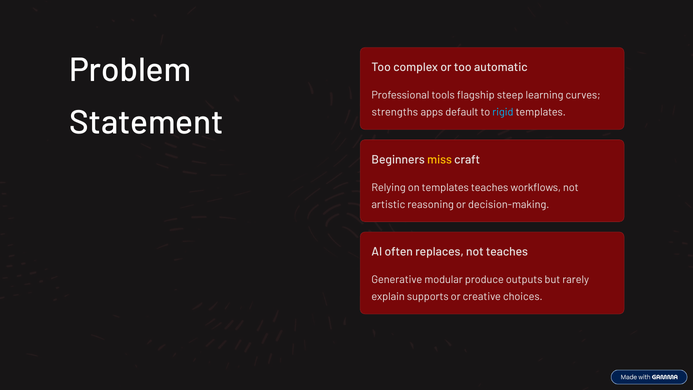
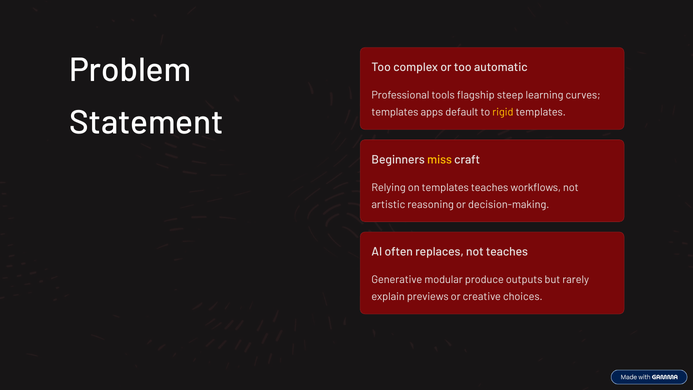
strengths: strengths -> templates (395, 112)
rigid colour: light blue -> yellow (503, 112)
supports: supports -> previews (428, 297)
